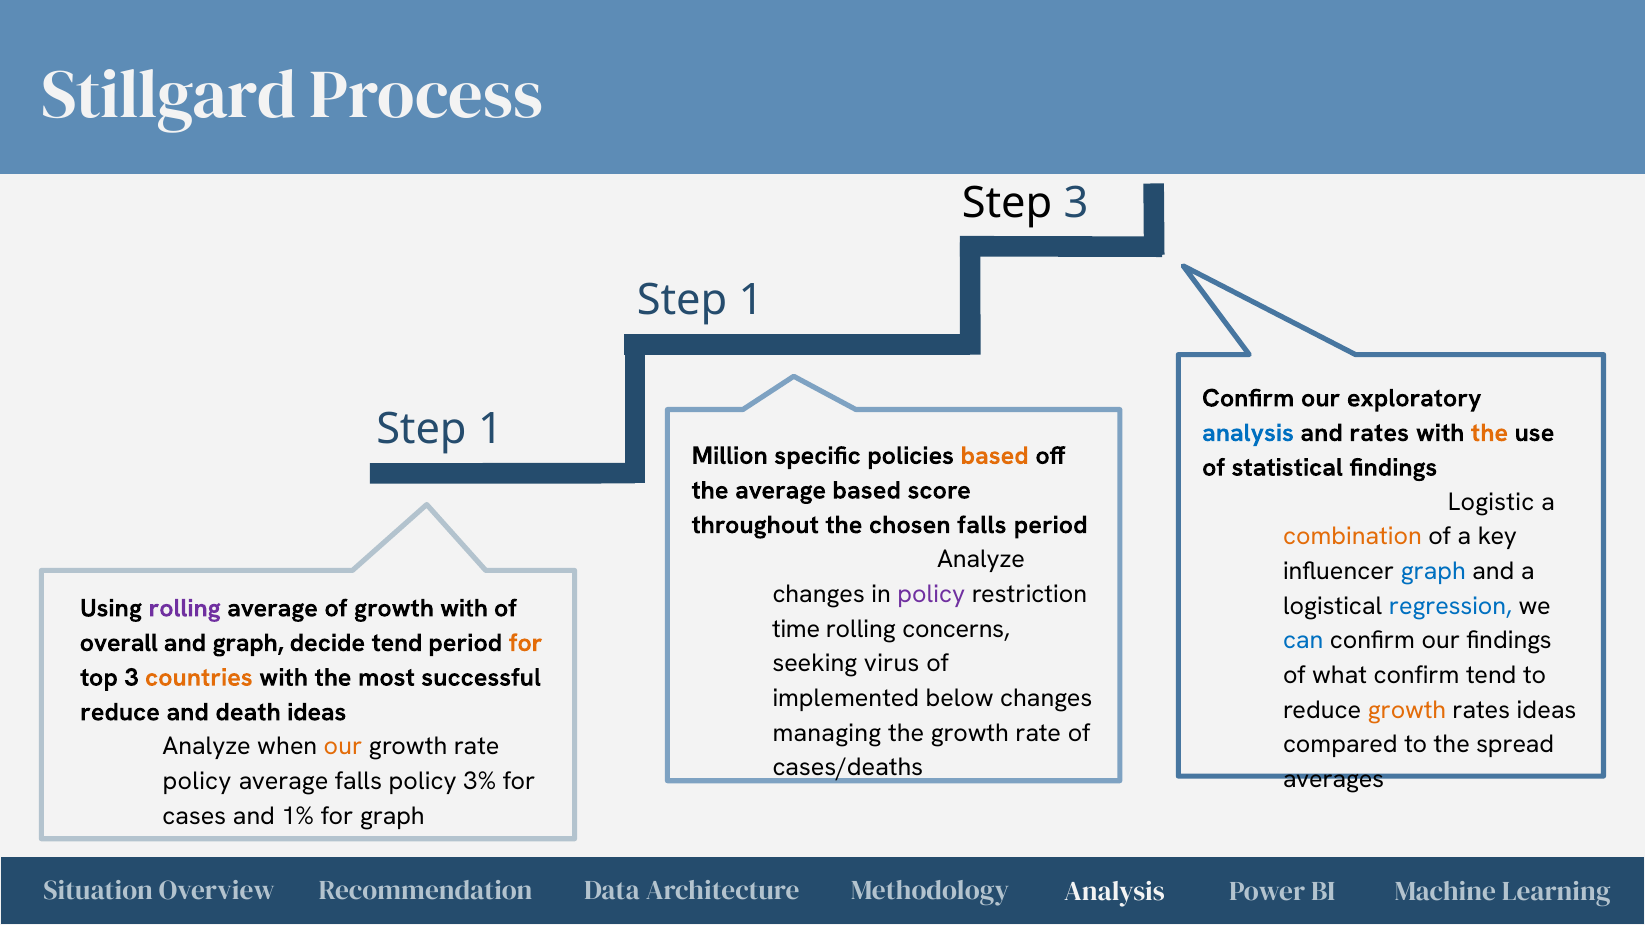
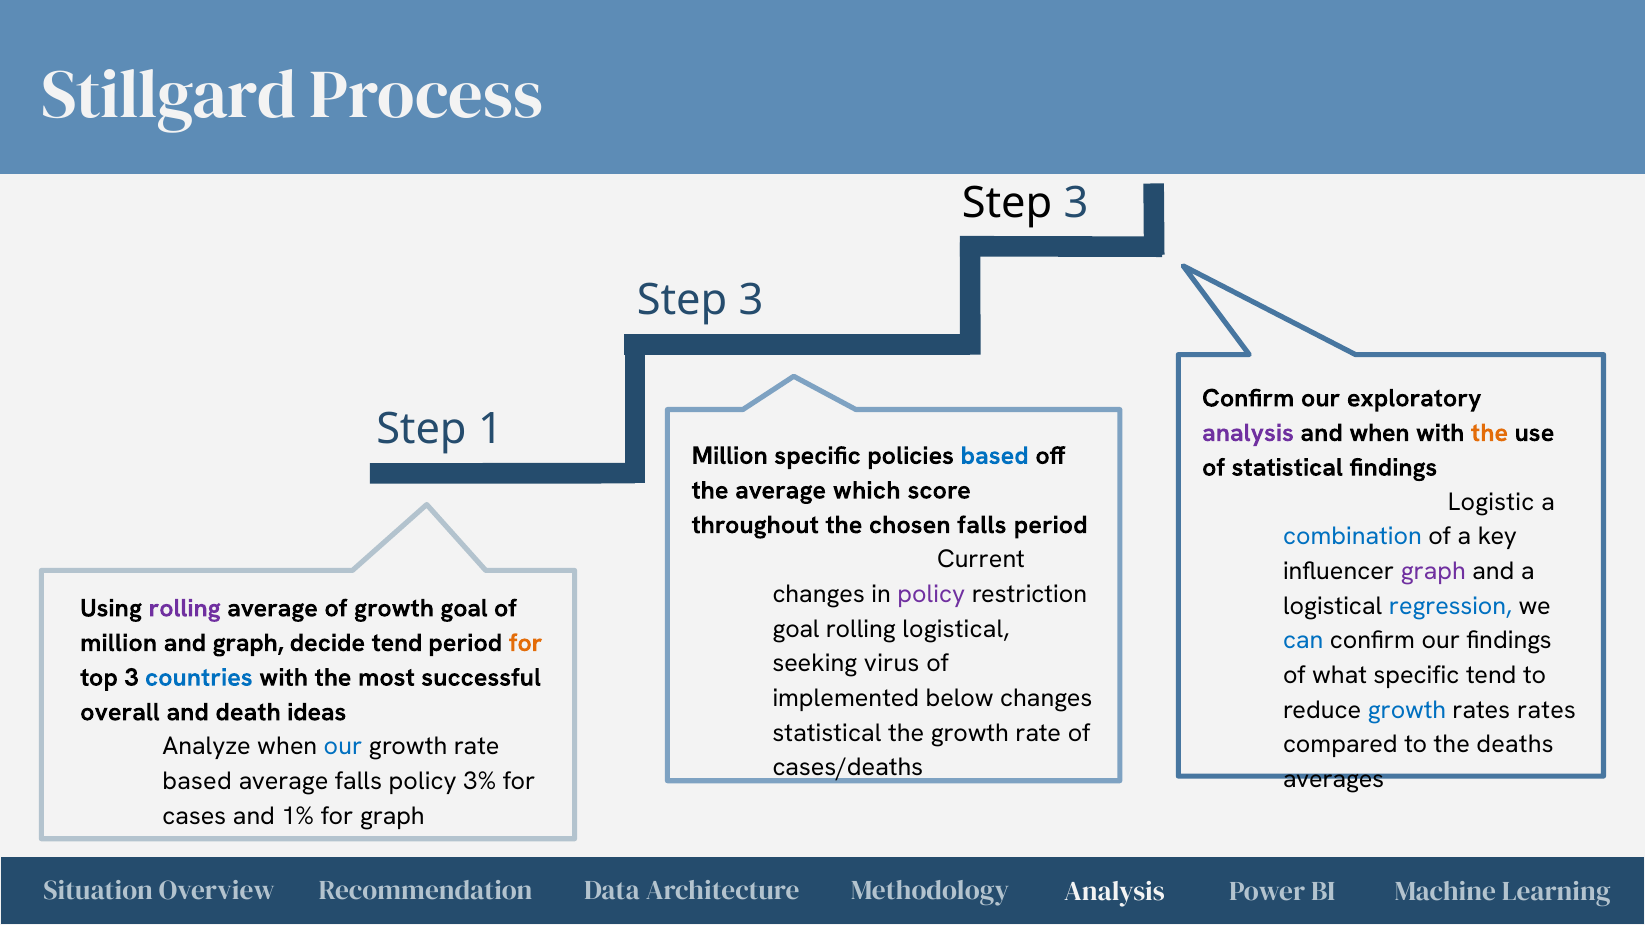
1: 1 -> 3 (751, 301)
analysis colour: blue -> purple (1248, 433)
and rates: rates -> when (1379, 433)
based colour: orange -> blue (995, 456)
average based: based -> which (867, 490)
combination colour: orange -> blue (1352, 537)
Analyze: Analyze -> Current (981, 560)
graph colour: blue -> purple (1433, 572)
growth with: with -> goal (464, 608)
time: time -> goal (796, 629)
rolling concerns: concerns -> logistical (956, 629)
overall: overall -> million (119, 643)
what confirm: confirm -> specific (1416, 675)
countries colour: orange -> blue (199, 678)
growth colour: orange -> blue (1407, 710)
rates ideas: ideas -> rates (1547, 710)
reduce: reduce -> overall (120, 712)
managing: managing -> statistical (827, 733)
spread: spread -> deaths (1515, 745)
our colour: orange -> blue (343, 747)
policy: policy -> based (197, 782)
